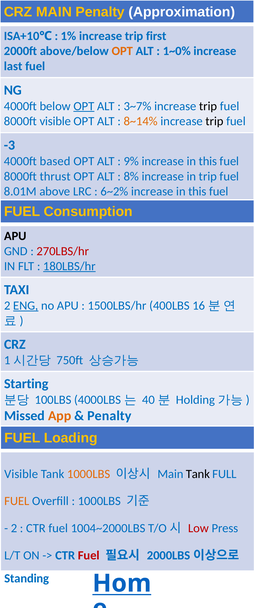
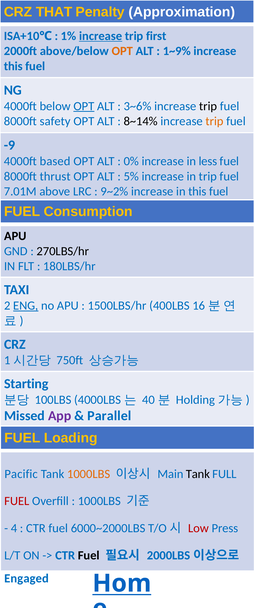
CRZ MAIN: MAIN -> THAT (54, 12)
increase underline: none -> present (101, 36)
1~0%: 1~0% -> 1~9% (177, 51)
last: last -> this (13, 66)
3~7%: 3~7% -> 3~6% (137, 106)
8000ft visible: visible -> safety (55, 121)
8~14% colour: orange -> black (141, 121)
trip colour: black -> orange (214, 121)
-3: -3 -> -9 (10, 145)
9%: 9% -> 0% (131, 161)
this: this -> less (208, 161)
8%: 8% -> 5% (131, 176)
8.01M: 8.01M -> 7.01M (20, 191)
6~2%: 6~2% -> 9~2% (114, 191)
270LBS/hr colour: red -> black (63, 251)
180LBS/hr underline: present -> none (69, 266)
App colour: orange -> purple (60, 416)
Penalty: Penalty -> Parallel (109, 416)
Visible: Visible -> Pacific (21, 474)
FUEL colour: orange -> red (17, 501)
2: 2 -> 4 (14, 528)
1004~2000LBS: 1004~2000LBS -> 6000~2000LBS (108, 528)
Fuel colour: red -> black (89, 555)
Standing: Standing -> Engaged (27, 578)
